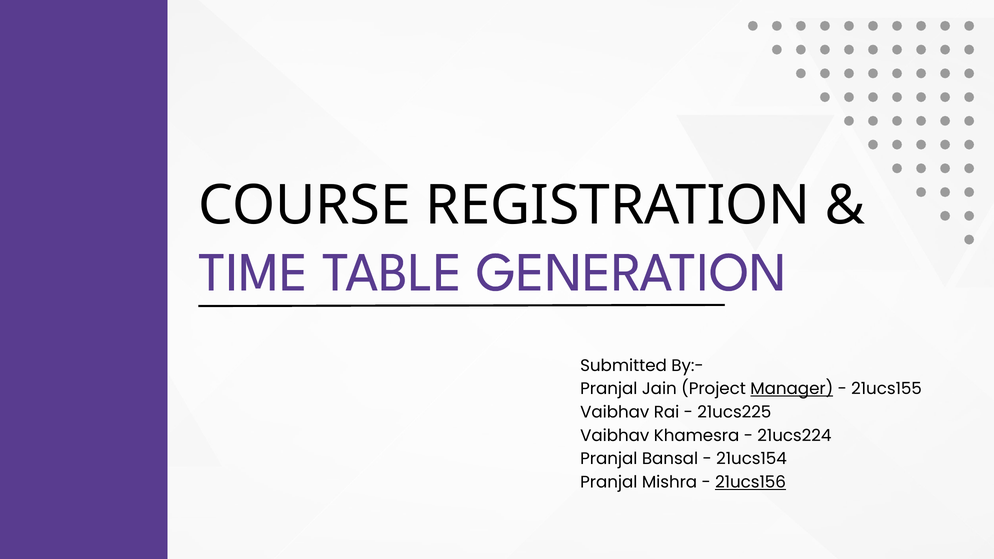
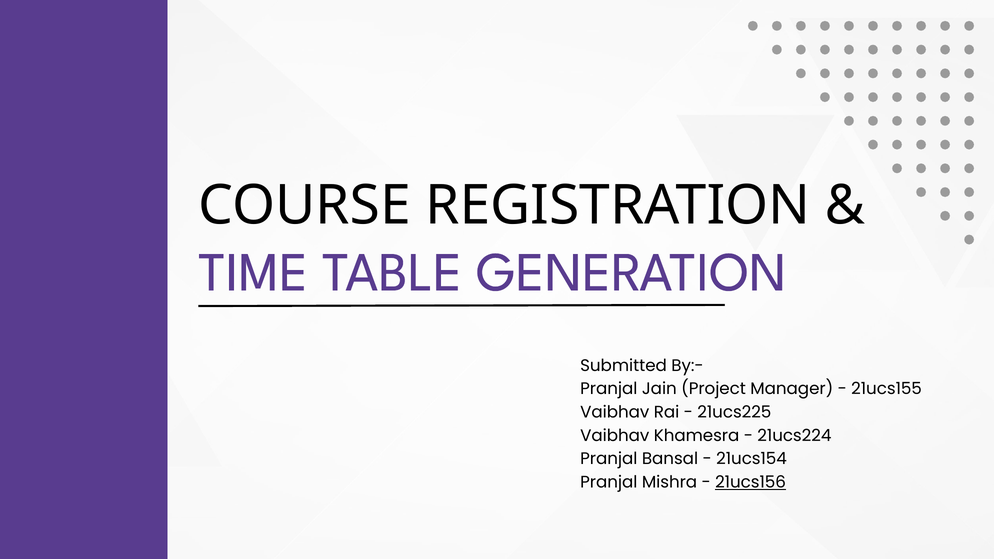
Manager underline: present -> none (792, 389)
